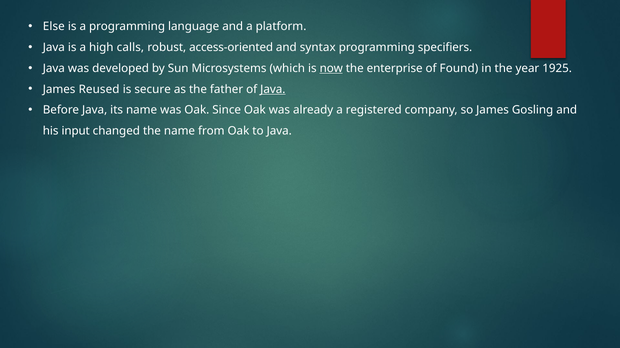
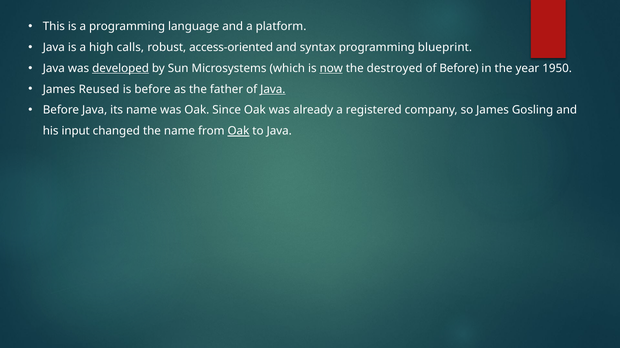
Else: Else -> This (54, 27)
specifiers: specifiers -> blueprint (445, 48)
developed underline: none -> present (121, 68)
enterprise: enterprise -> destroyed (395, 68)
of Found: Found -> Before (459, 68)
1925: 1925 -> 1950 (557, 68)
is secure: secure -> before (153, 89)
Oak underline: none -> present (238, 131)
